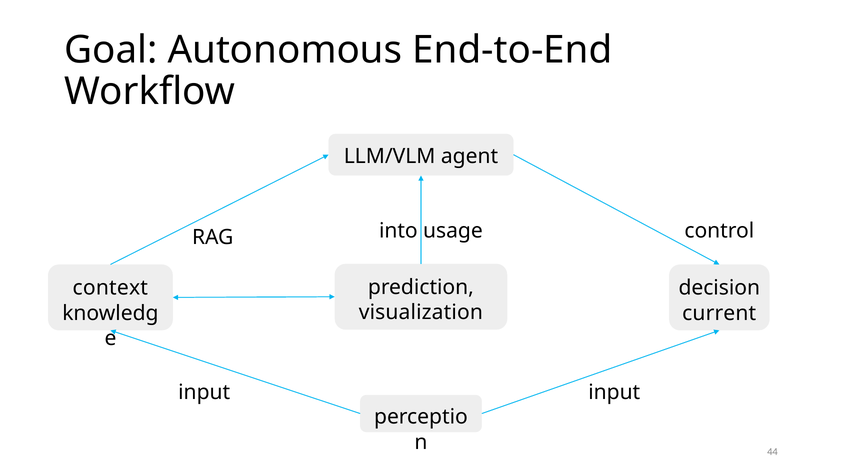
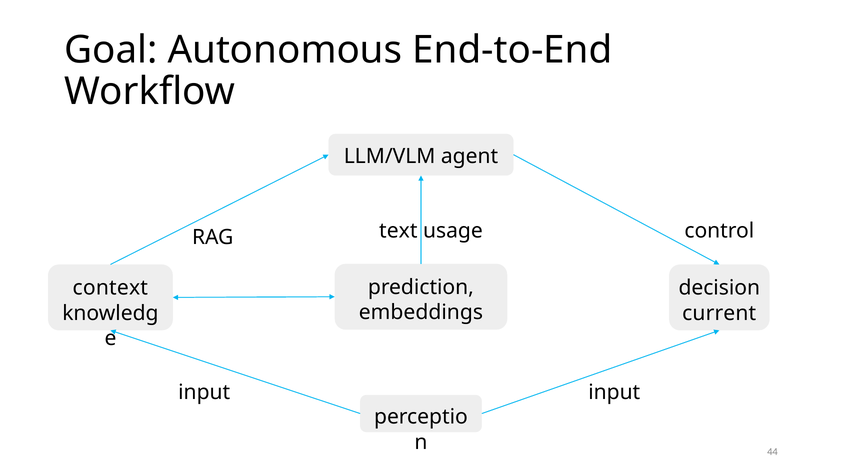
into: into -> text (398, 231)
visualization: visualization -> embeddings (421, 313)
